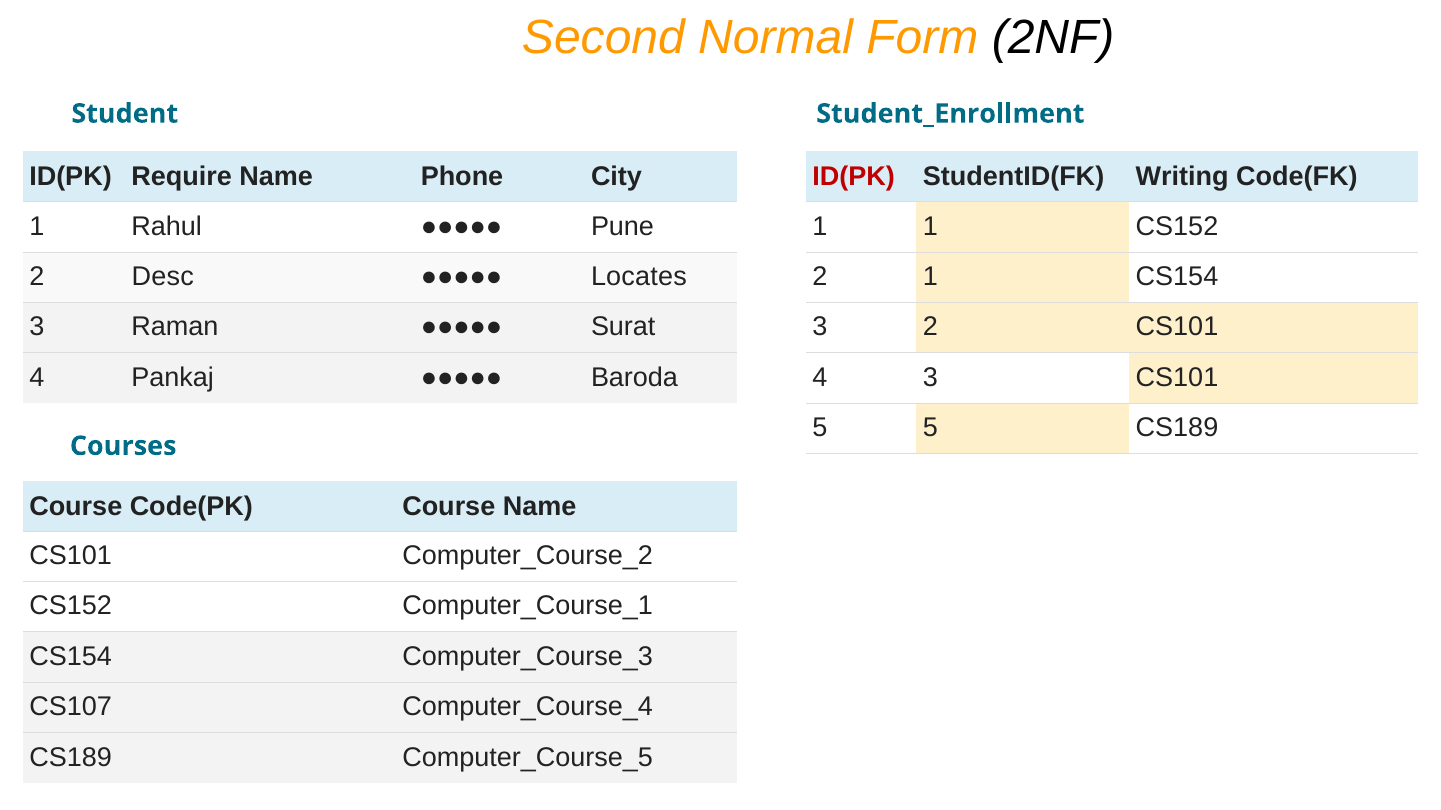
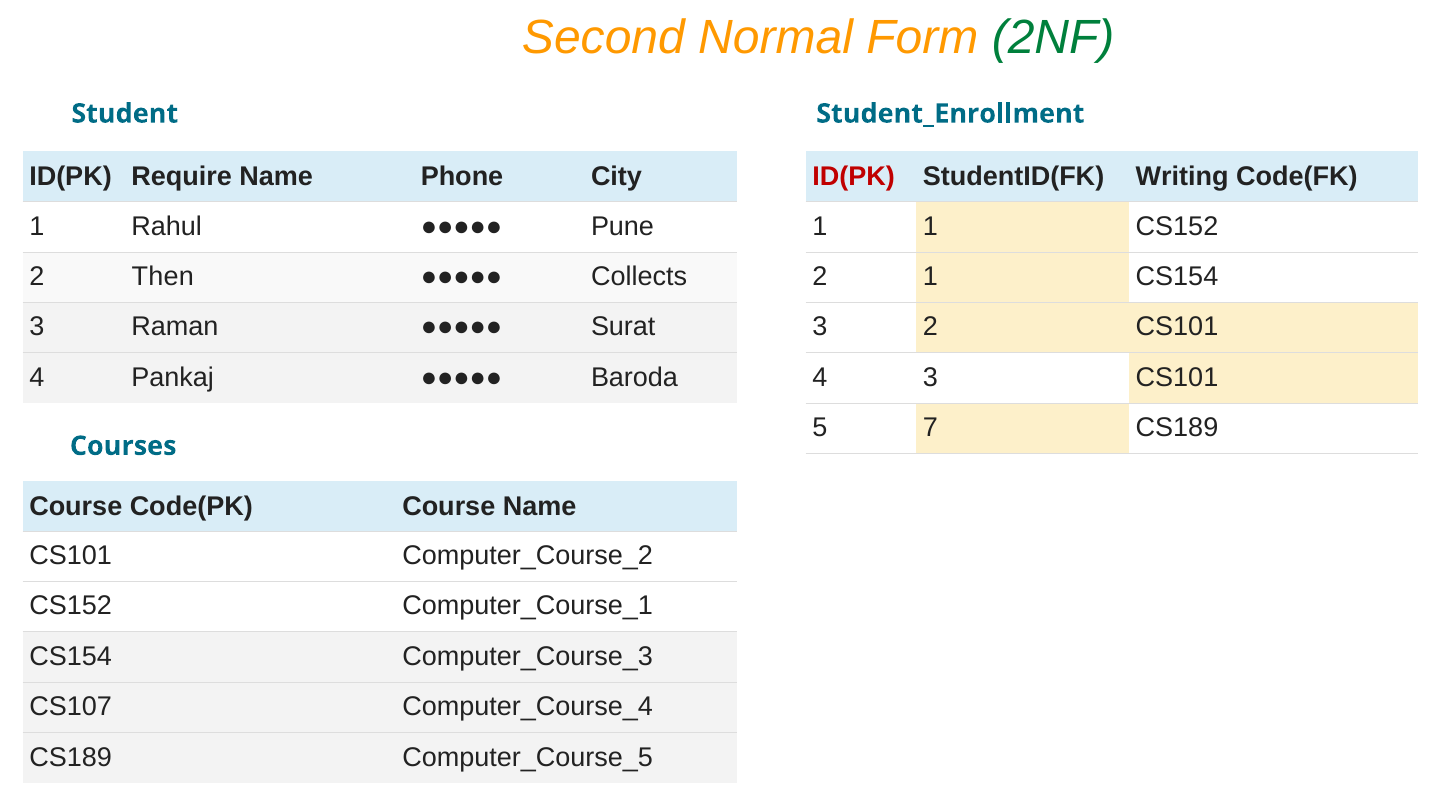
2NF colour: black -> green (1053, 38)
Desc: Desc -> Then (163, 277)
Locates: Locates -> Collects (639, 277)
5 5: 5 -> 7 (930, 428)
